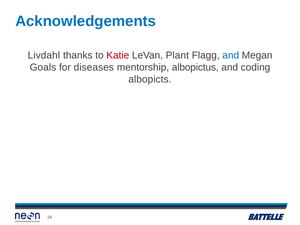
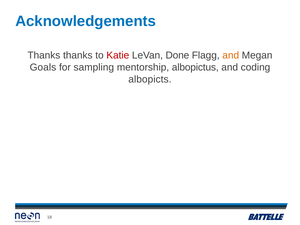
Livdahl: Livdahl -> Thanks (44, 55)
Plant: Plant -> Done (177, 55)
and colour: blue -> orange (231, 55)
diseases: diseases -> sampling (94, 67)
